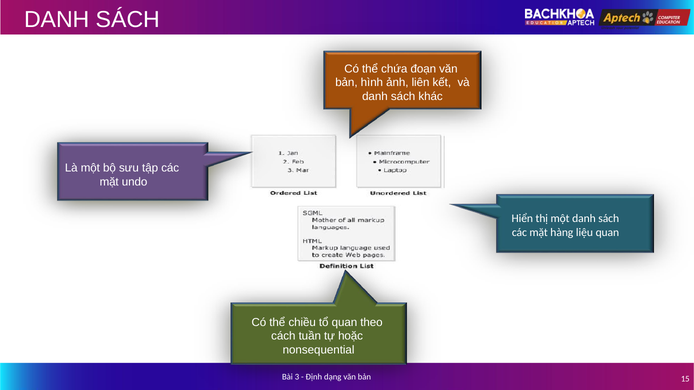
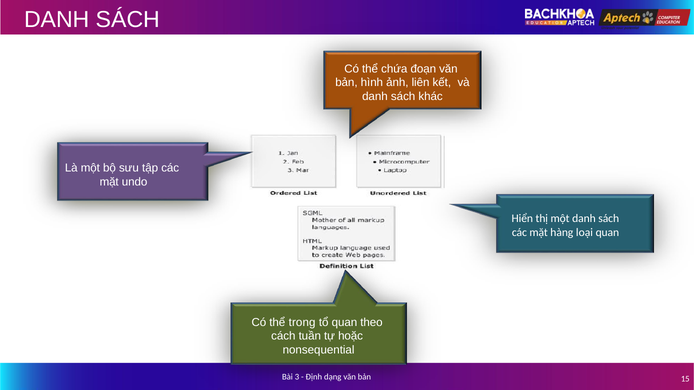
liệu: liệu -> loại (584, 233)
chiều: chiều -> trong (302, 323)
